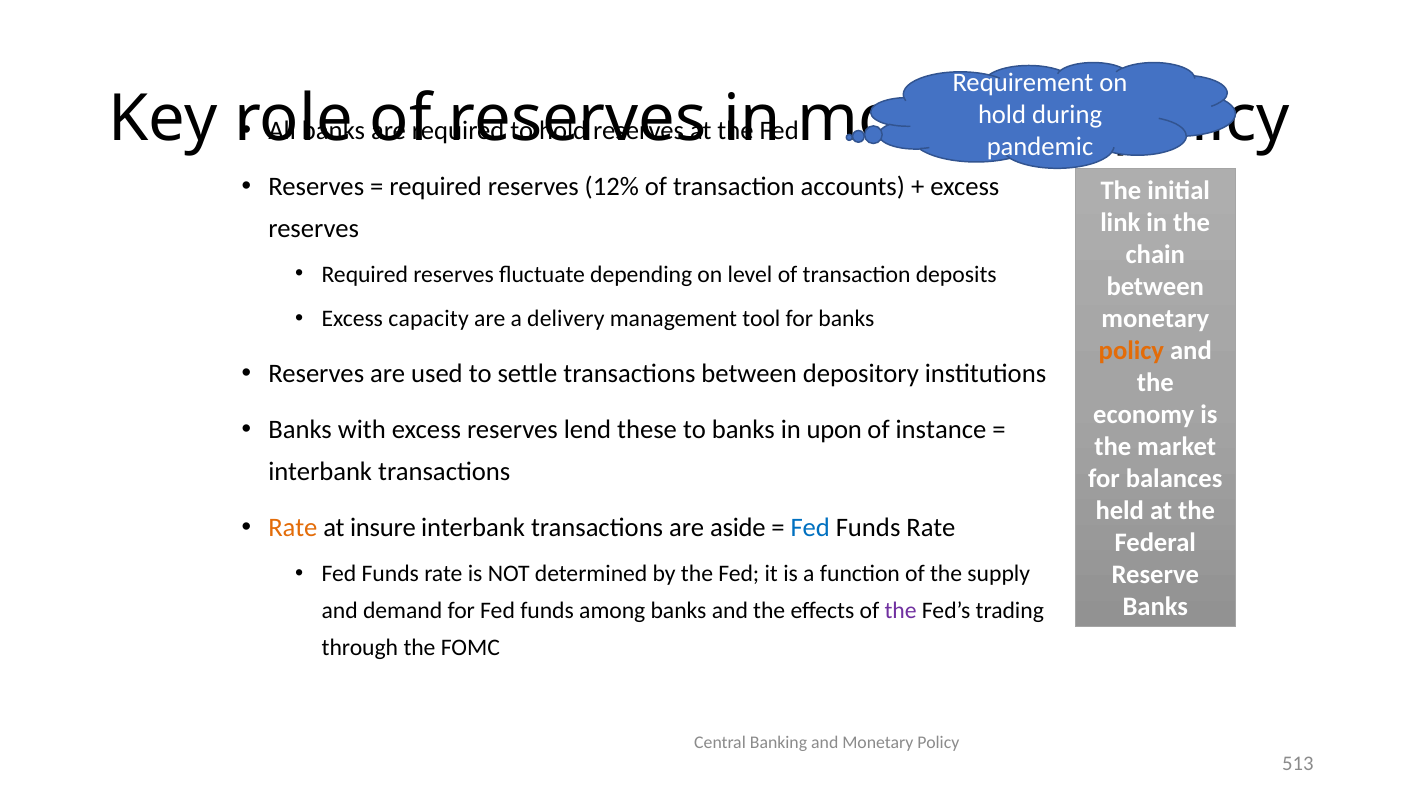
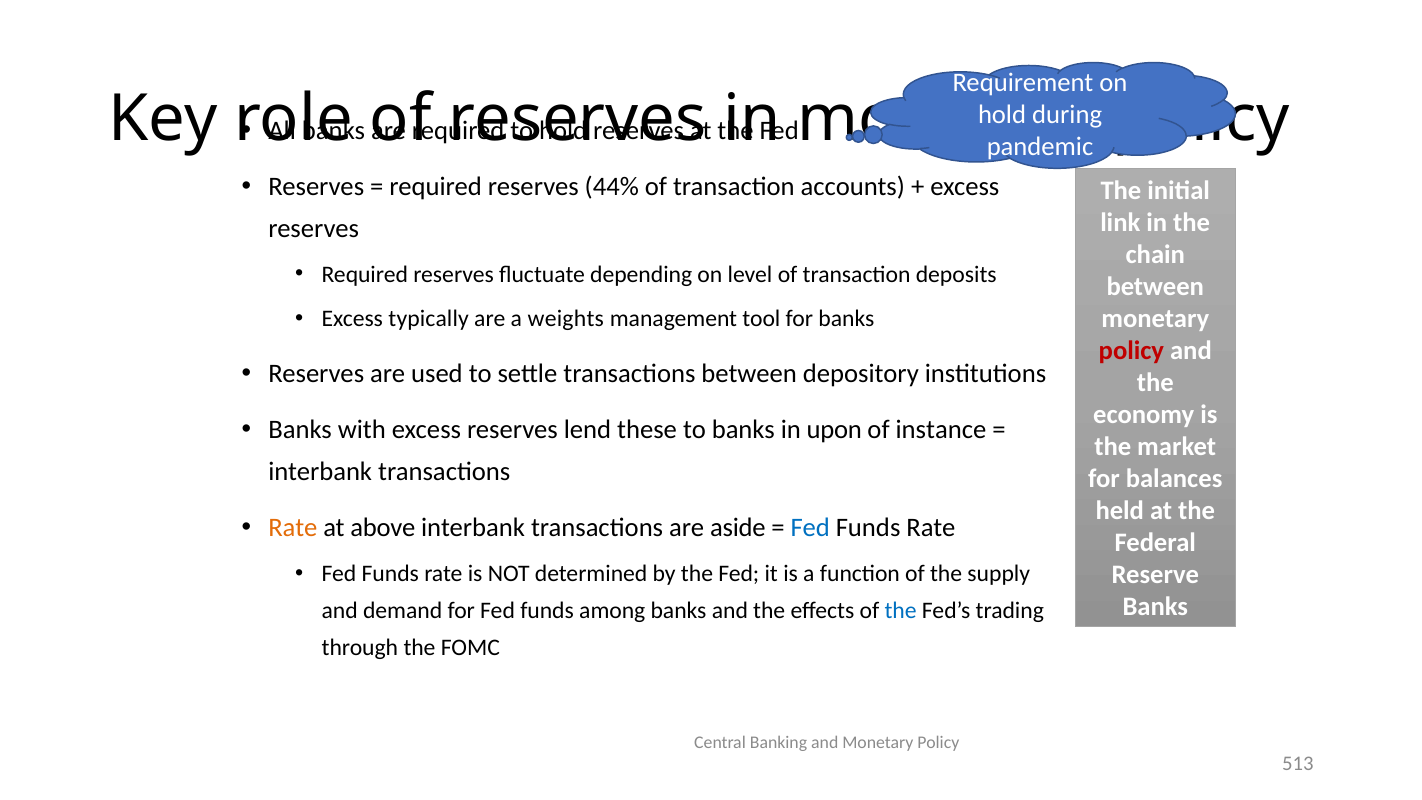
12%: 12% -> 44% (612, 187)
capacity: capacity -> typically (429, 319)
delivery: delivery -> weights (566, 319)
policy colour: orange -> red (1131, 351)
insure: insure -> above (383, 528)
the colour: purple -> blue (901, 611)
